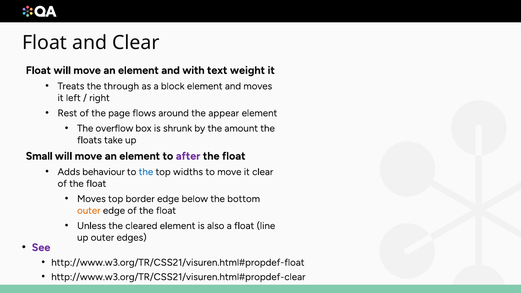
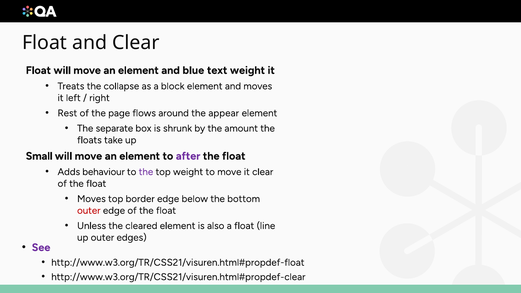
with: with -> blue (193, 70)
through: through -> collapse (121, 86)
overflow: overflow -> separate (114, 128)
the colour: blue -> purple (146, 172)
top widths: widths -> weight (188, 172)
outer colour: orange -> red (89, 211)
